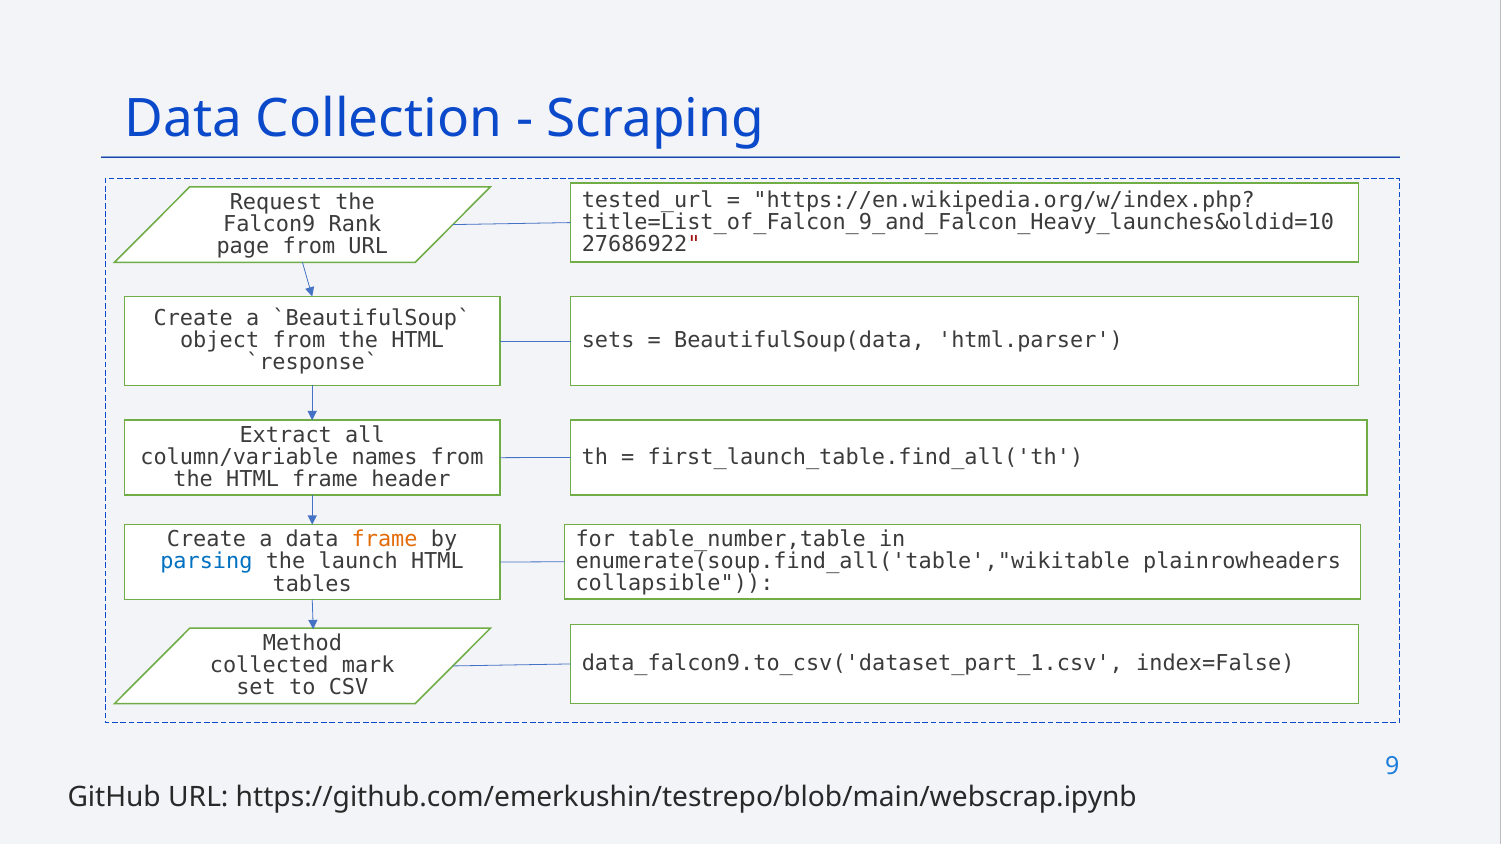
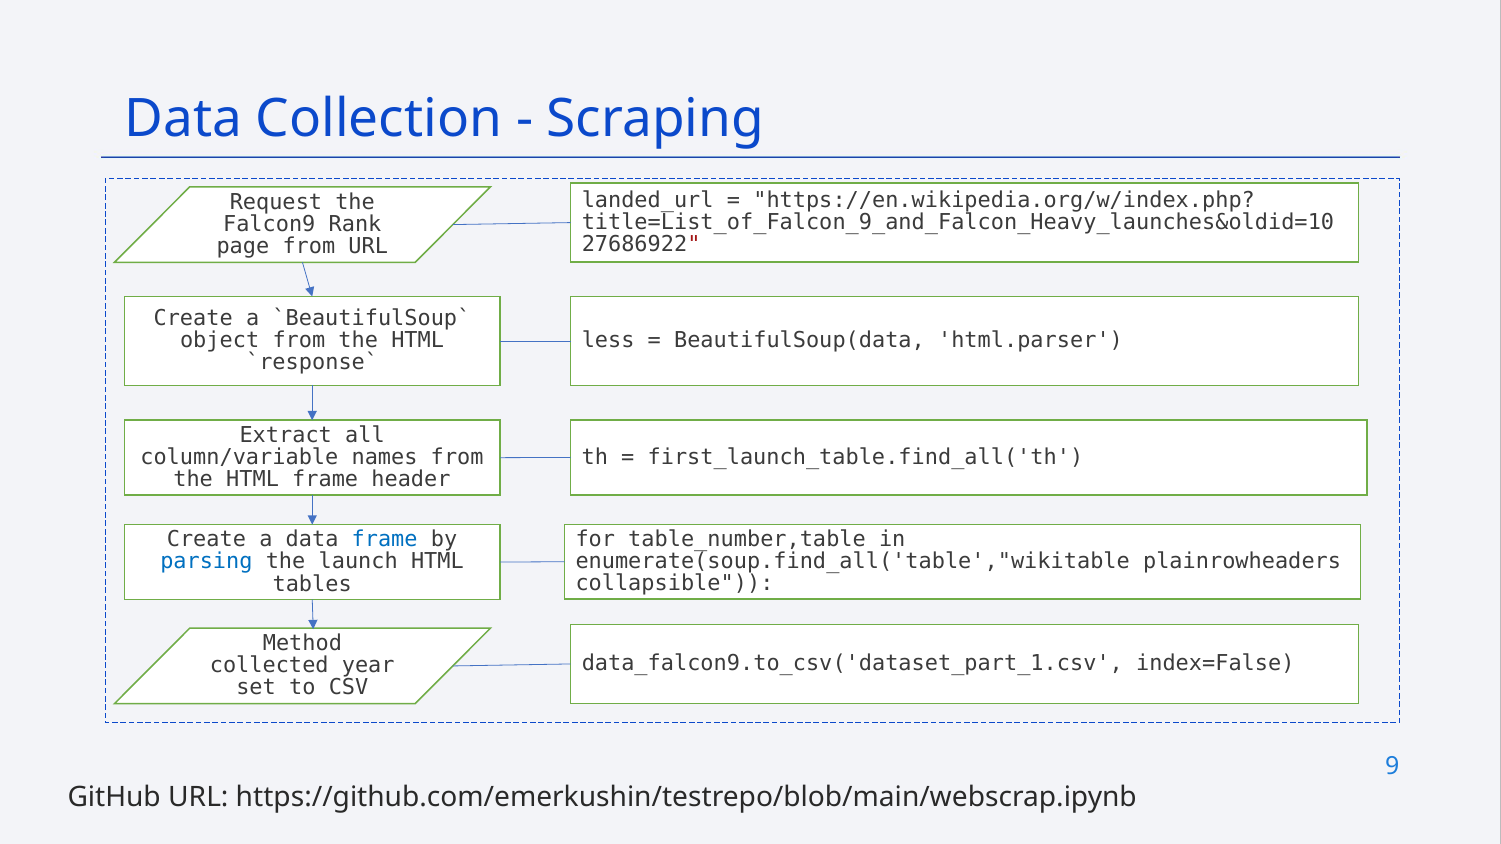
tested_url: tested_url -> landed_url (648, 200)
sets: sets -> less (608, 341)
frame colour: orange -> blue (385, 539)
mark: mark -> year (368, 666)
